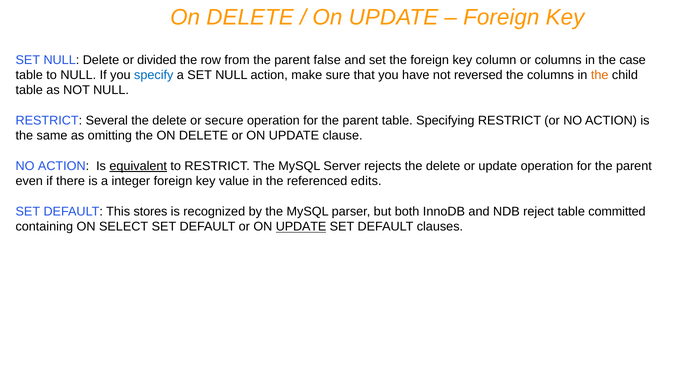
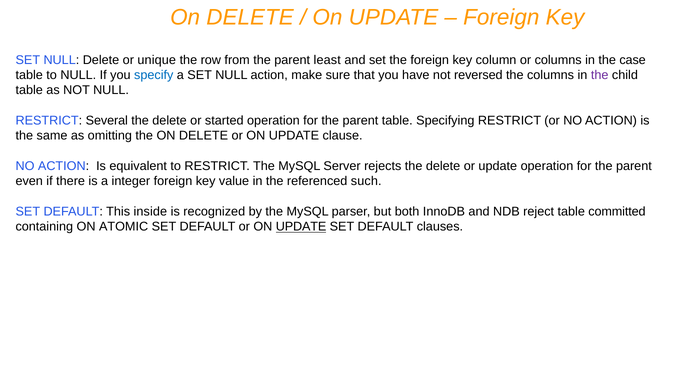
divided: divided -> unique (157, 60)
false: false -> least (327, 60)
the colour: orange -> purple (600, 75)
secure: secure -> started (224, 121)
equivalent underline: present -> none (138, 166)
edits: edits -> such (366, 181)
stores: stores -> inside (150, 212)
SELECT: SELECT -> ATOMIC (124, 227)
